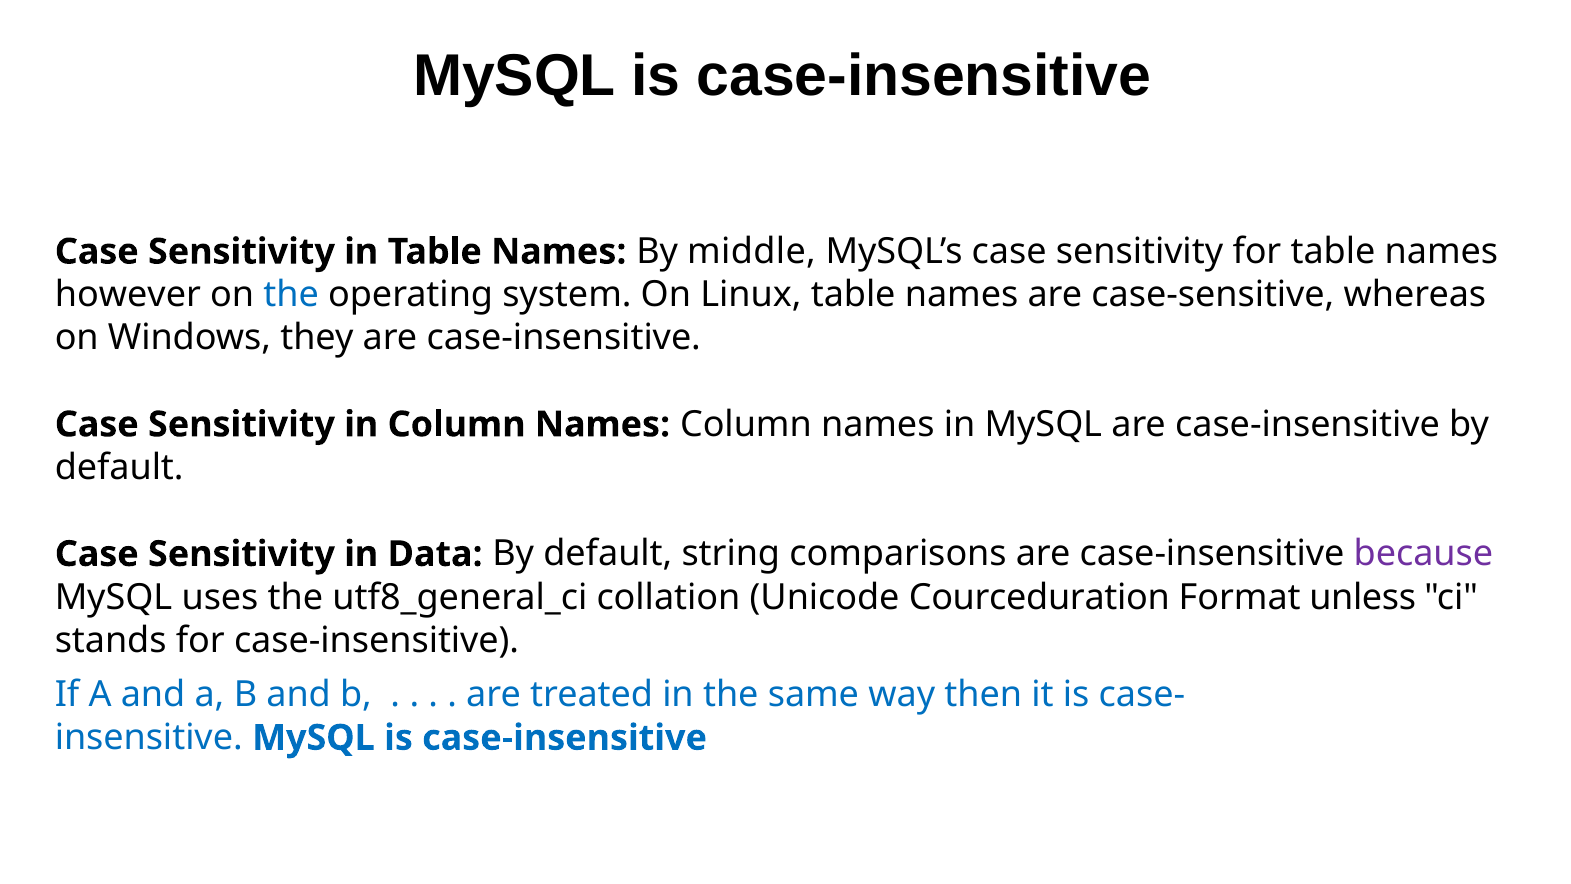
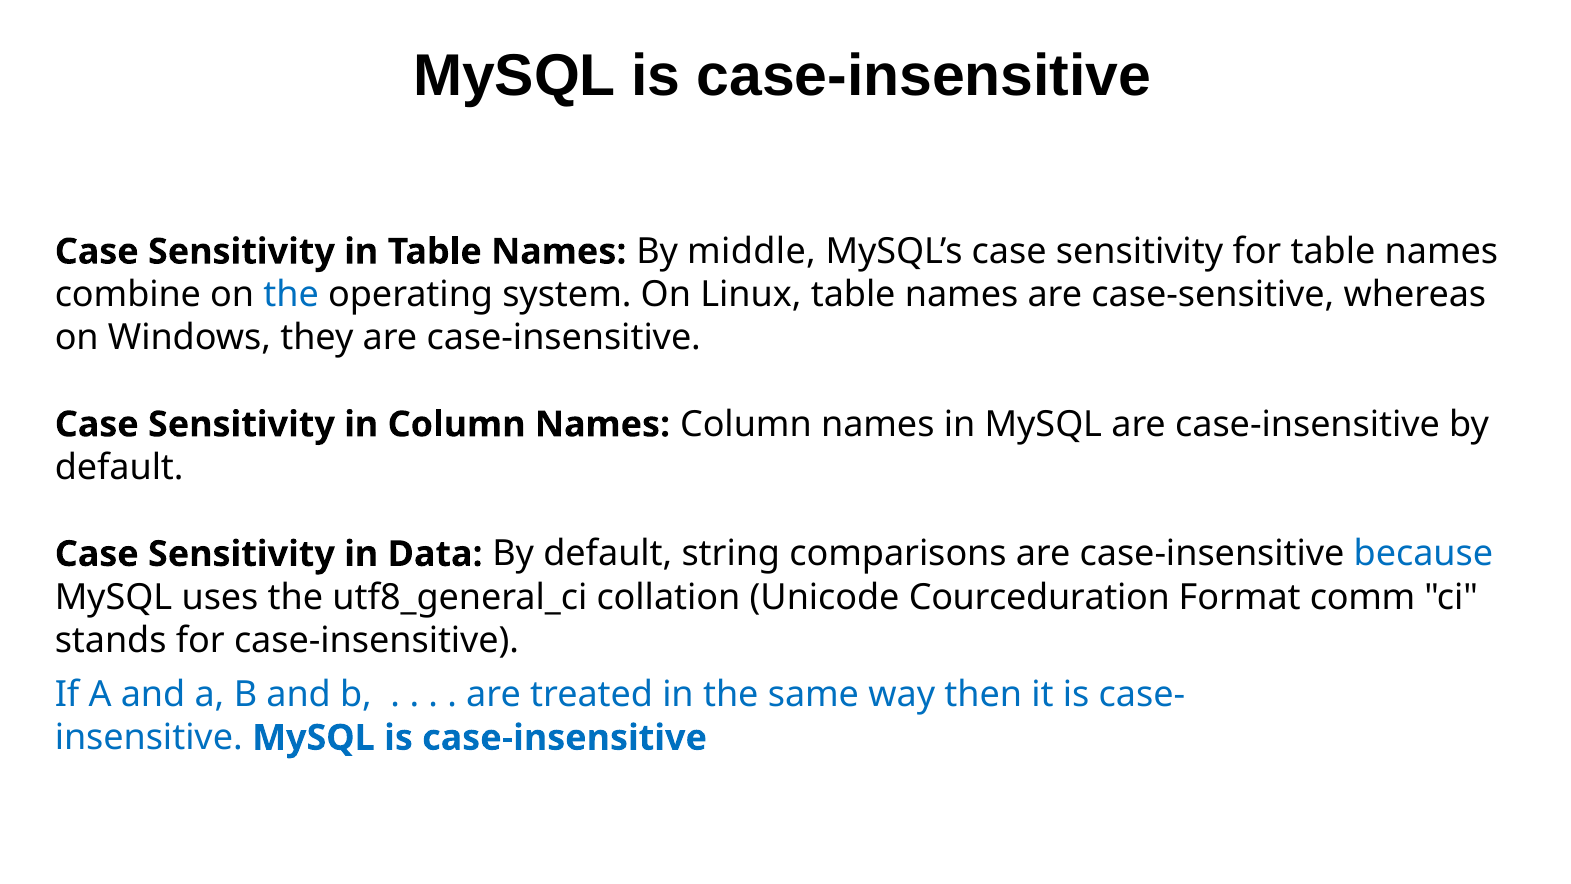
however: however -> combine (128, 295)
because colour: purple -> blue (1423, 554)
unless: unless -> comm (1363, 597)
